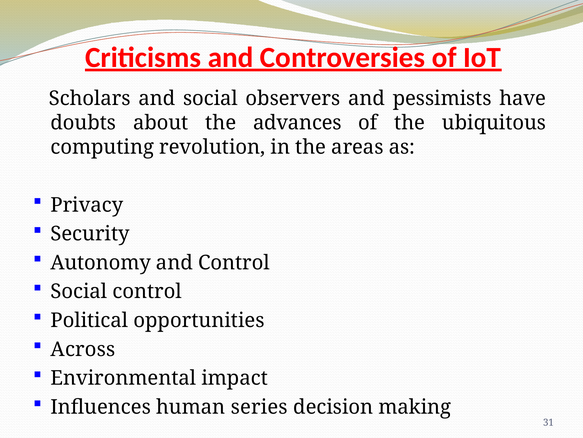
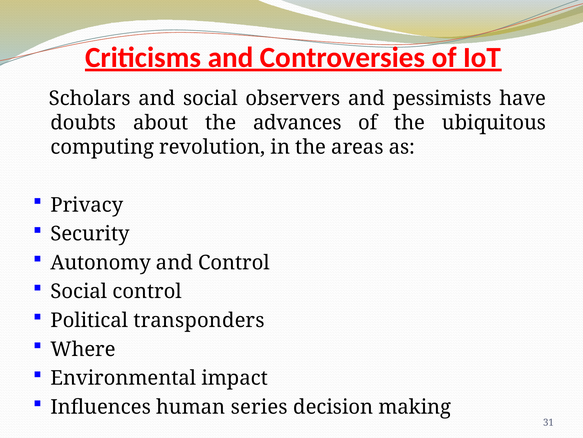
opportunities: opportunities -> transponders (199, 320)
Across: Across -> Where (83, 349)
